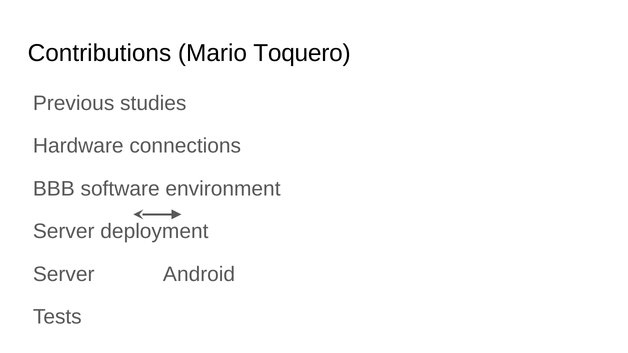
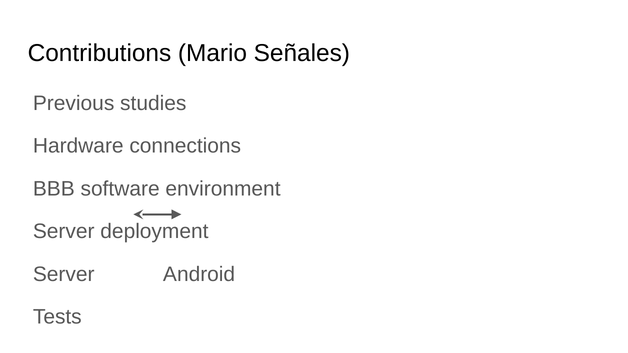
Toquero: Toquero -> Señales (302, 53)
